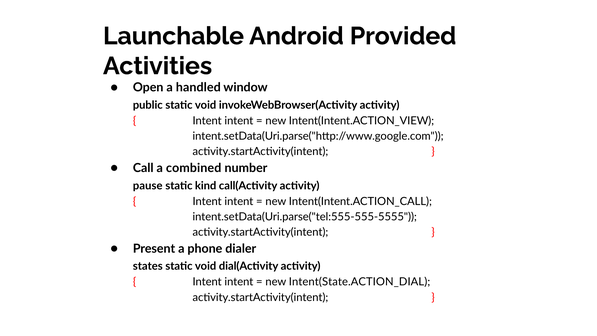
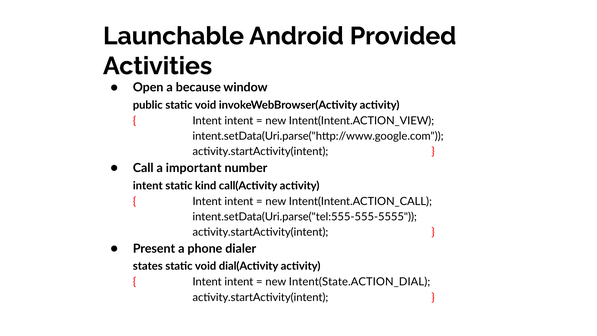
handled: handled -> because (198, 87)
combined: combined -> important (194, 168)
pause: pause -> intent (148, 186)
